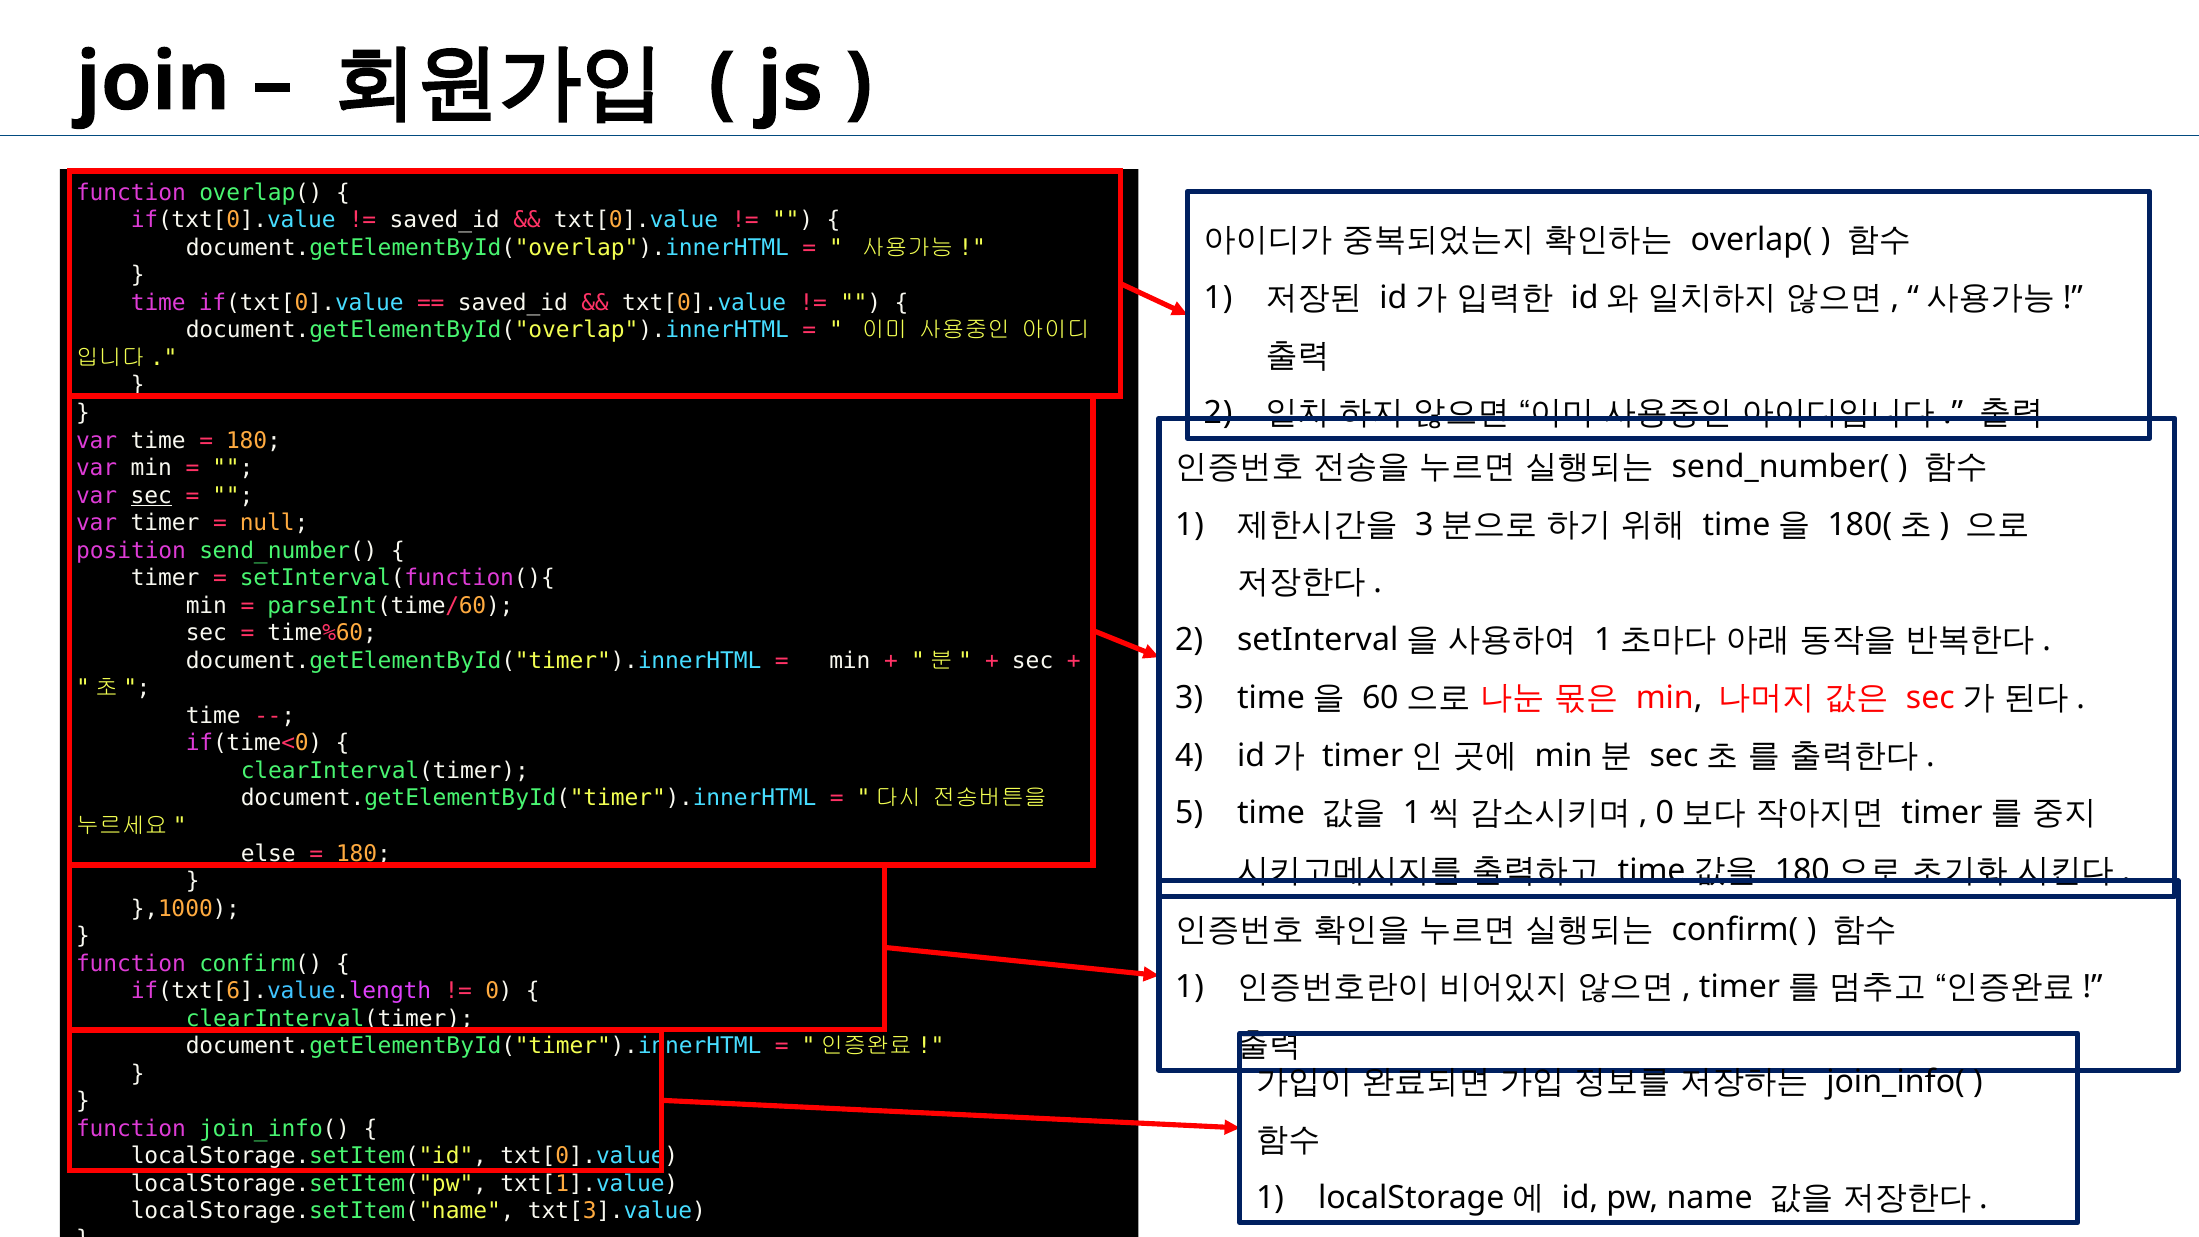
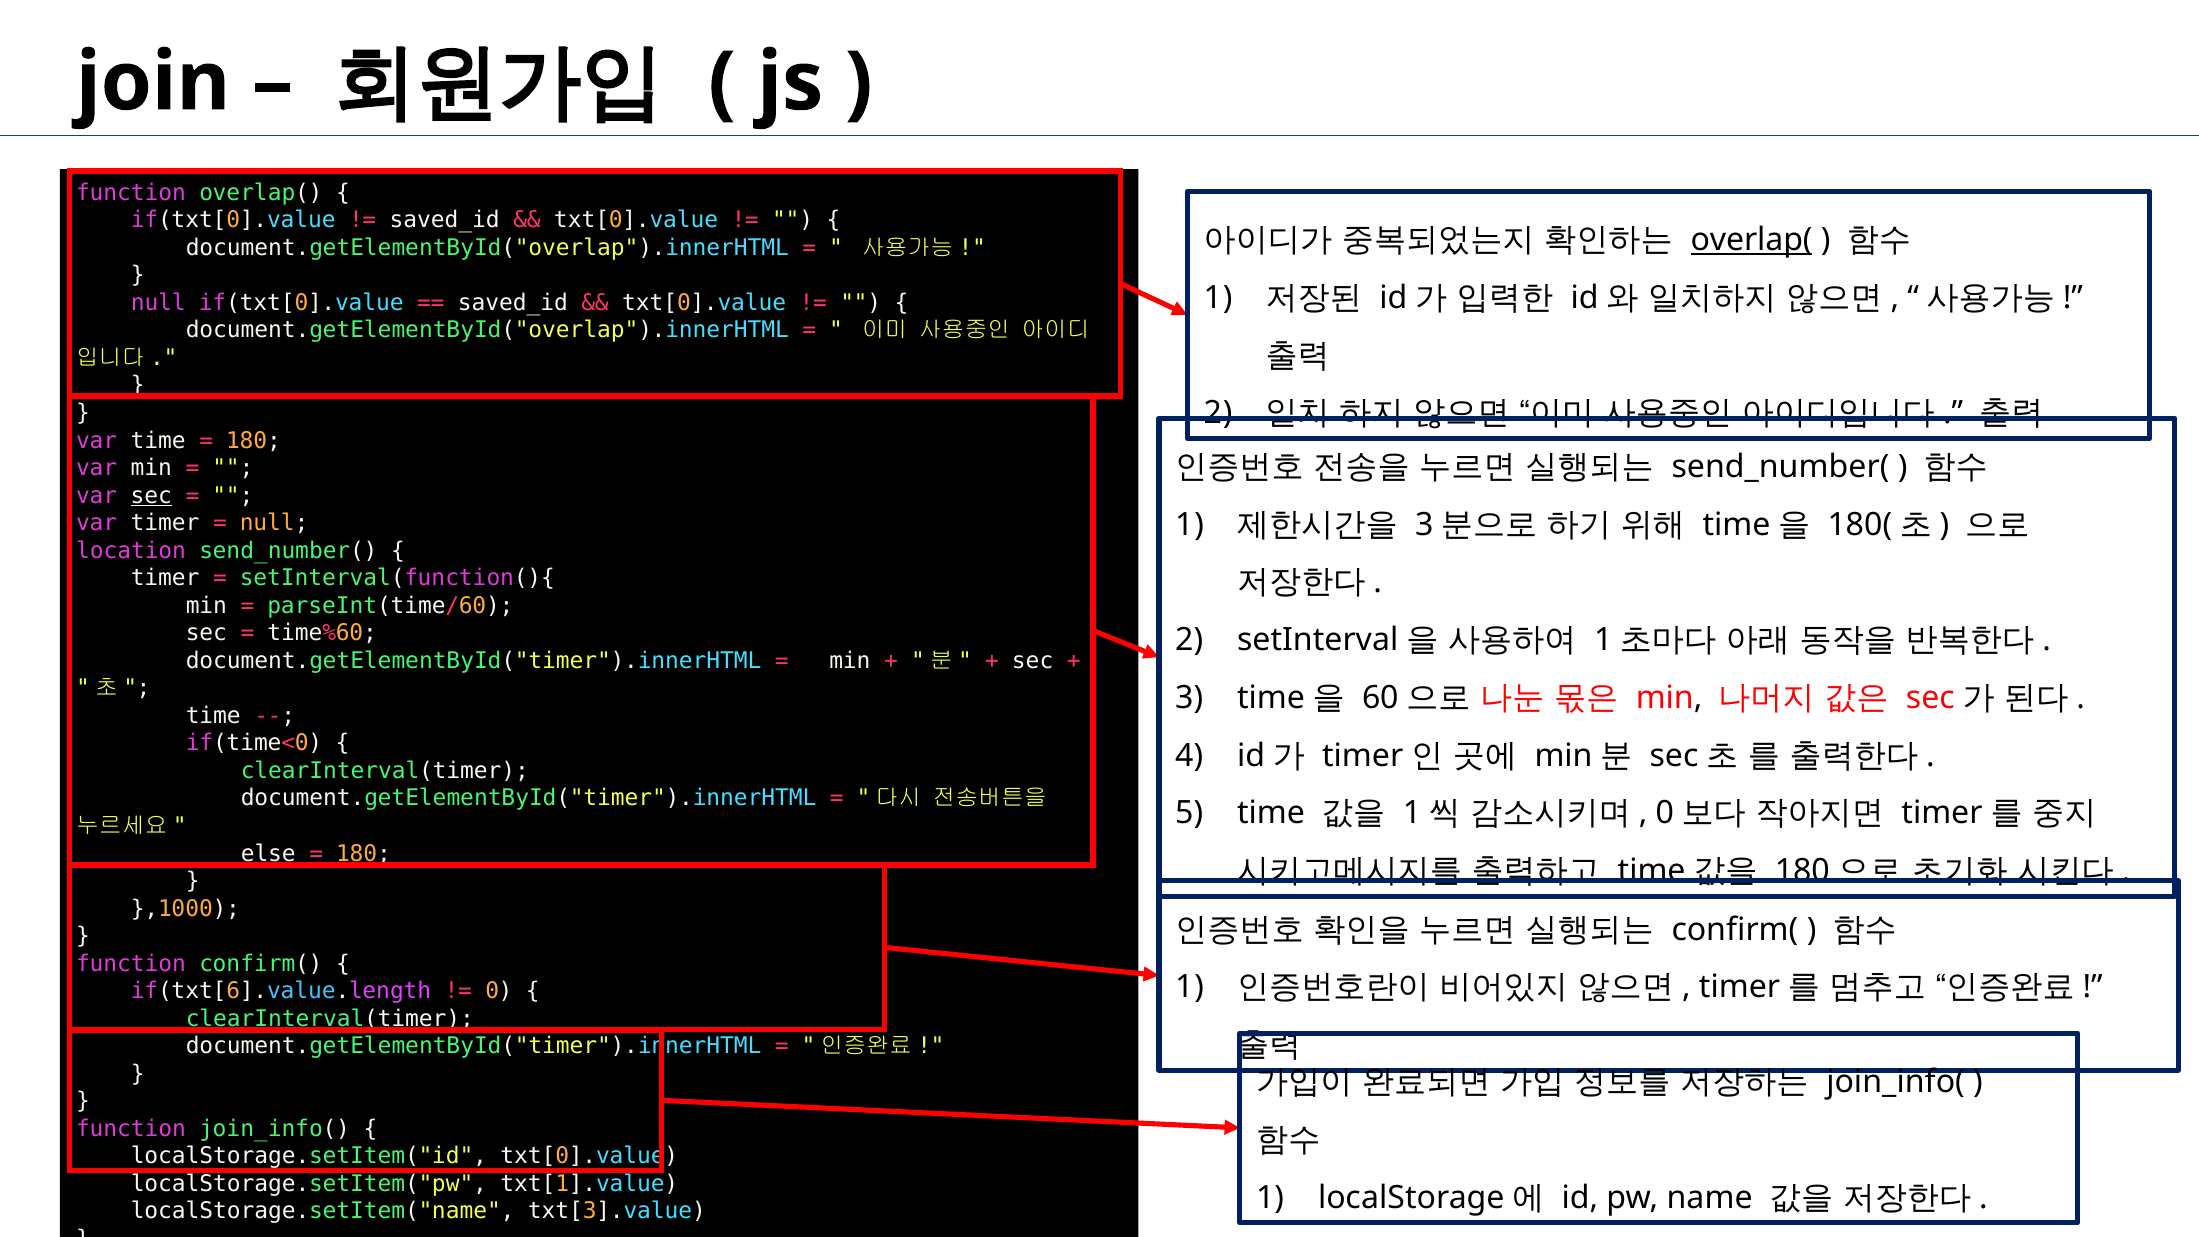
overlap( underline: none -> present (1752, 240)
time: time -> null (158, 303)
position: position -> location (131, 551)
